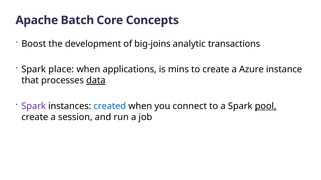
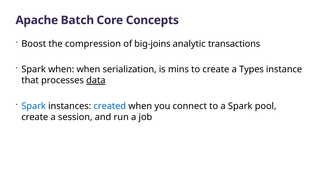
development: development -> compression (93, 44)
Spark place: place -> when (61, 70)
applications: applications -> serialization (130, 70)
Azure: Azure -> Types (251, 70)
Spark colour: purple -> blue (34, 106)
pool underline: present -> none (266, 106)
